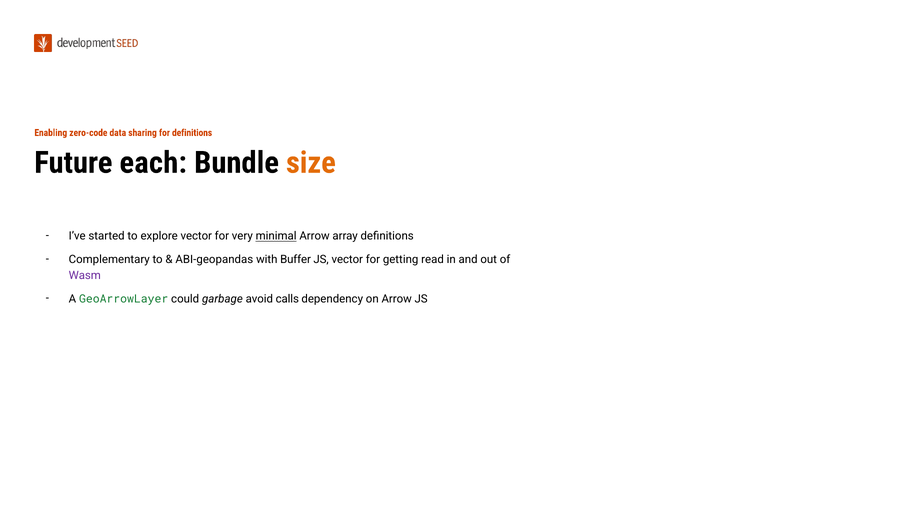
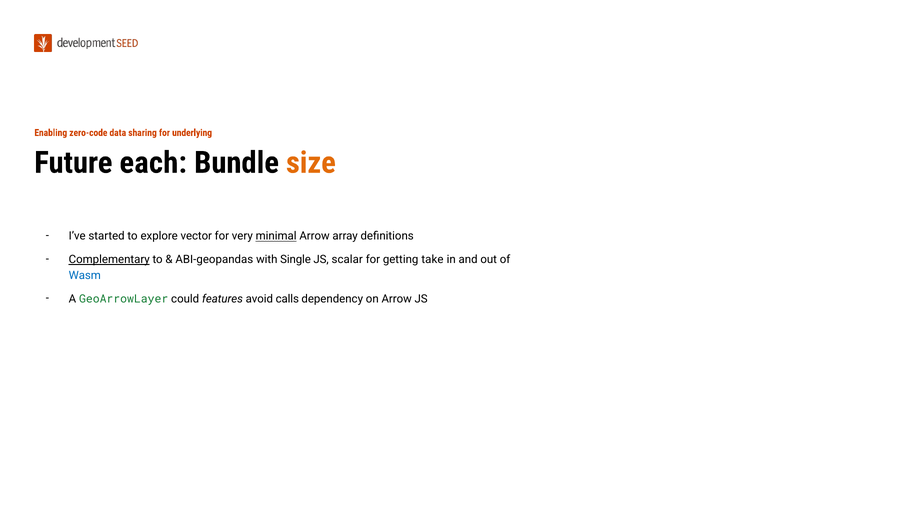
for definitions: definitions -> underlying (192, 133)
Complementary underline: none -> present (109, 260)
Buffer: Buffer -> Single (296, 260)
JS vector: vector -> scalar (347, 260)
read: read -> take (432, 260)
Wasm colour: purple -> blue (85, 276)
garbage: garbage -> features (222, 299)
